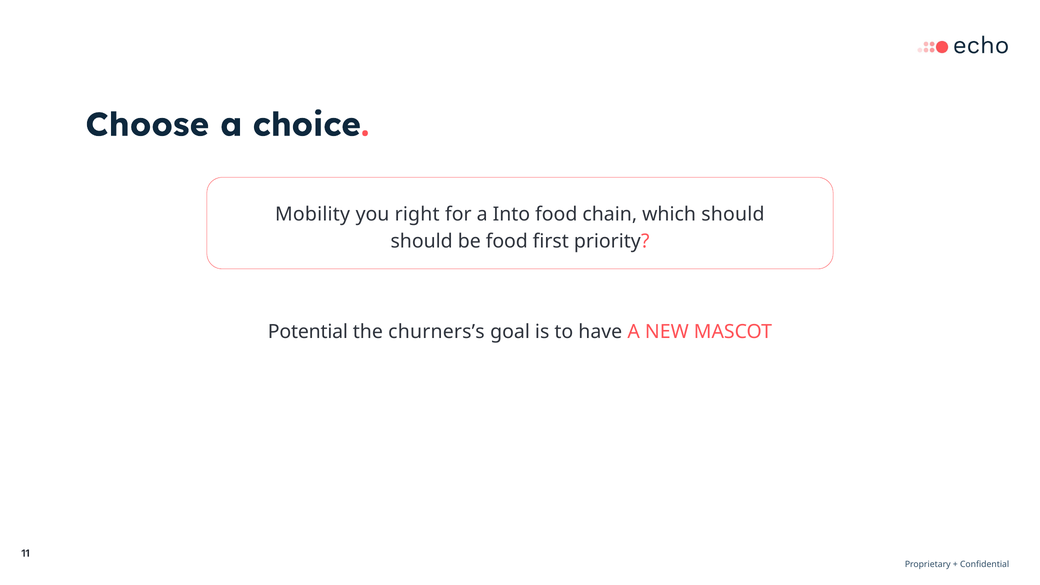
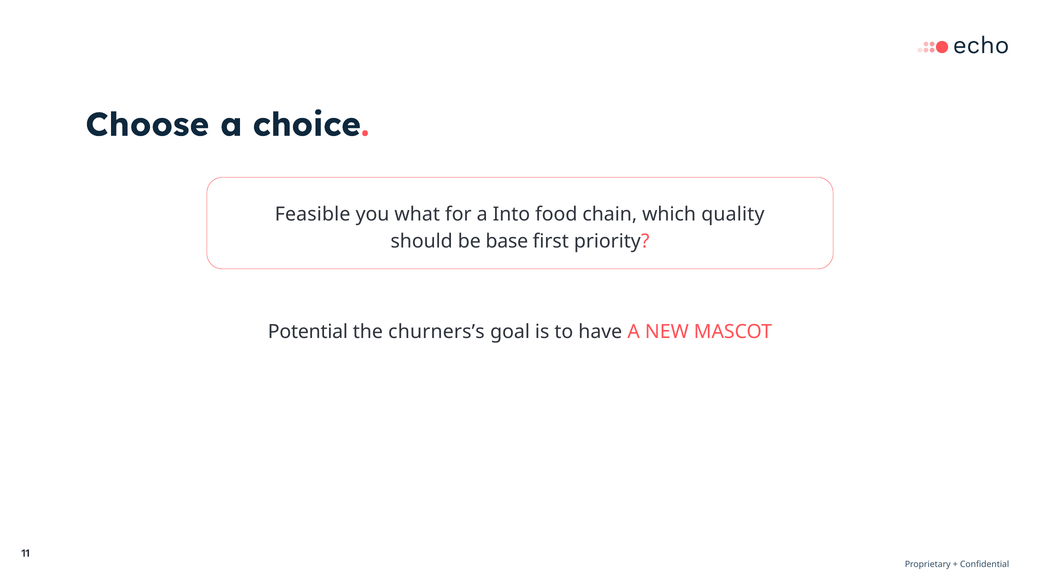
Mobility: Mobility -> Feasible (313, 214)
right: right -> what (417, 214)
which should: should -> quality (733, 214)
be food: food -> base (507, 241)
